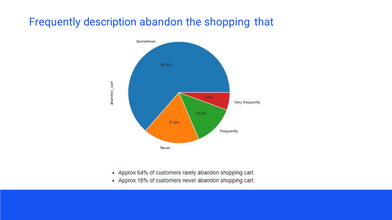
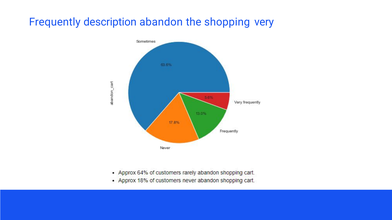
that: that -> very (264, 22)
